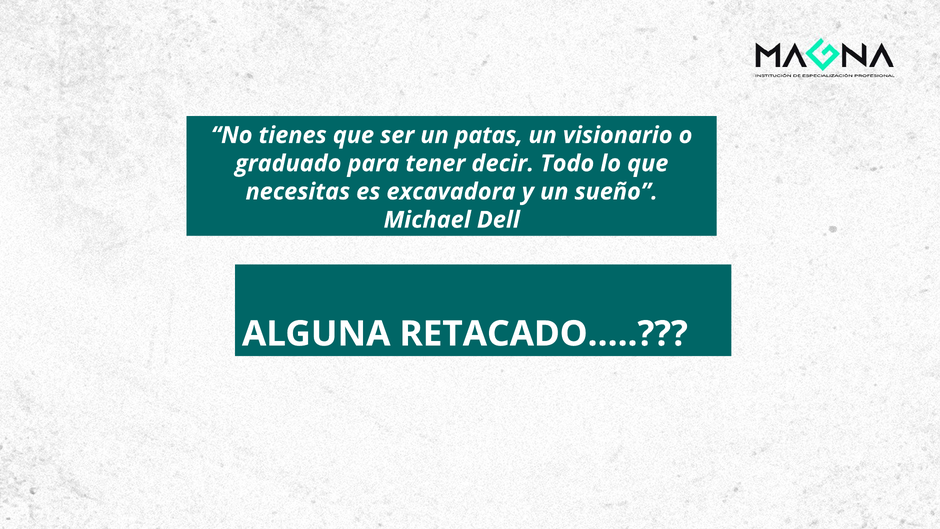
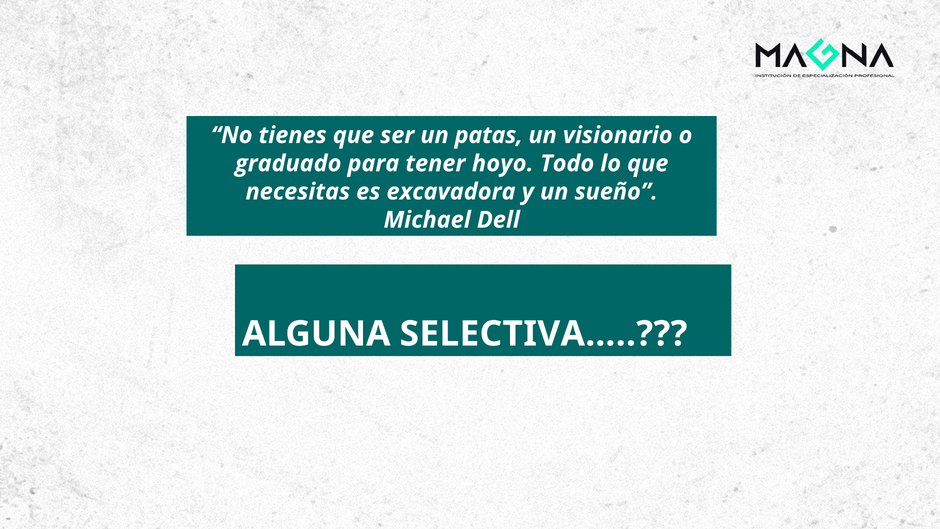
decir: decir -> hoyo (503, 163)
RETACADO…: RETACADO… -> SELECTIVA… (544, 334)
